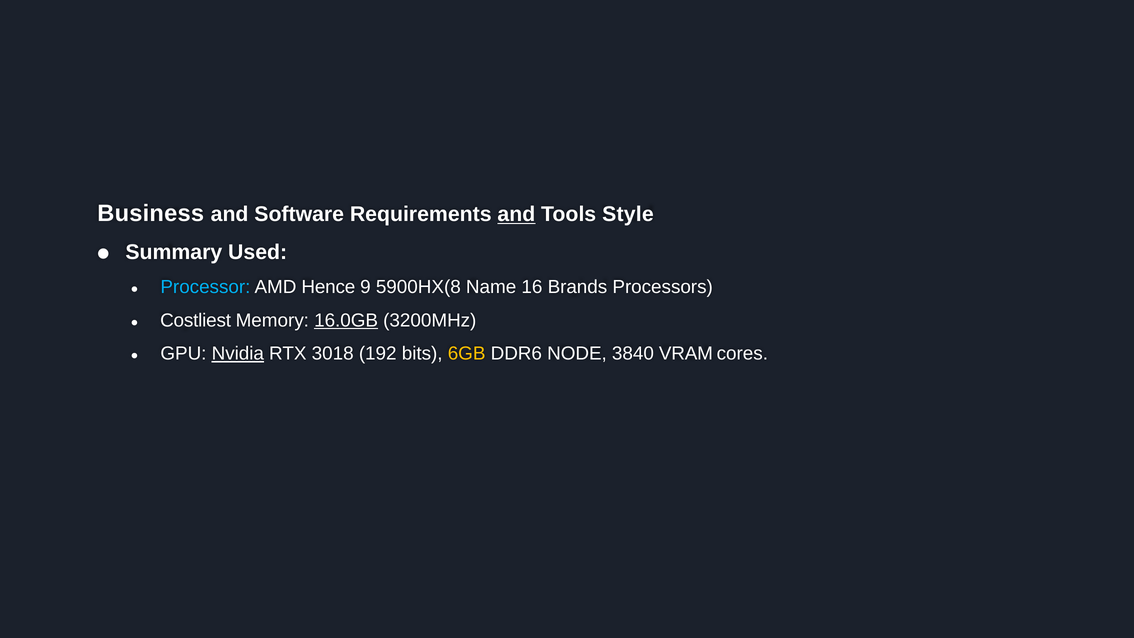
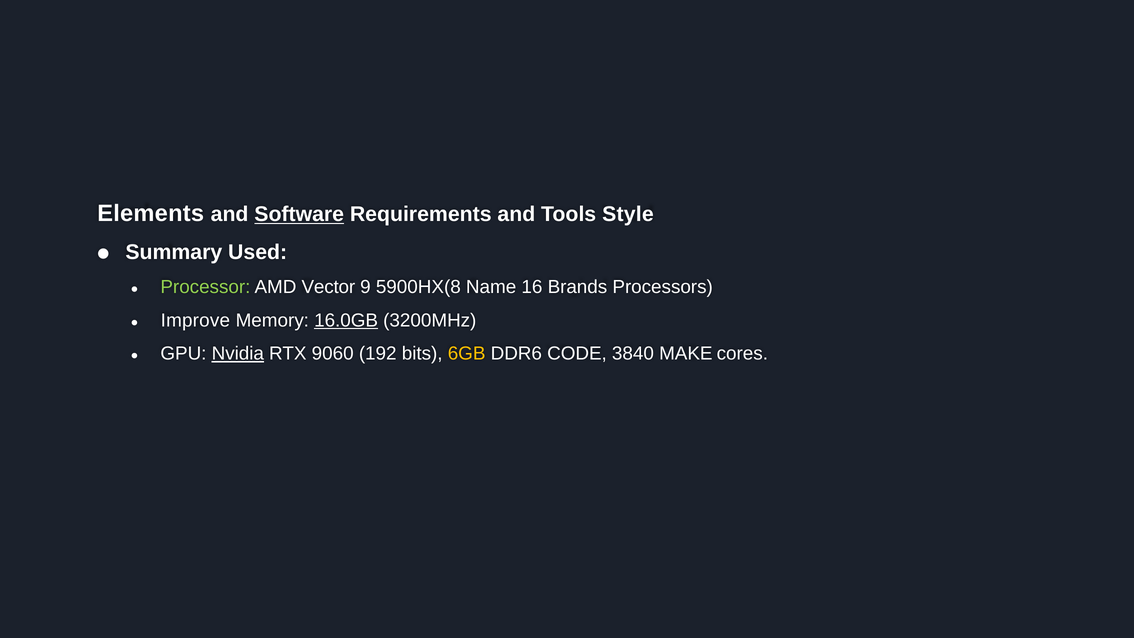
Business: Business -> Elements (151, 214)
Software underline: none -> present (299, 214)
and underline: present -> none (516, 214)
Processor colour: light blue -> light green (205, 287)
Hence: Hence -> Vector (328, 287)
Costliest: Costliest -> Improve (195, 320)
3018: 3018 -> 9060 (333, 354)
NODE: NODE -> CODE (577, 354)
VRAM: VRAM -> MAKE (686, 354)
